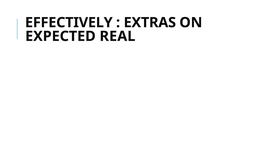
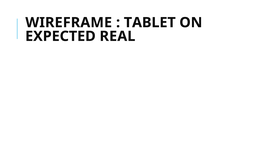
EFFECTIVELY: EFFECTIVELY -> WIREFRAME (69, 23)
EXTRAS: EXTRAS -> TABLET (150, 23)
